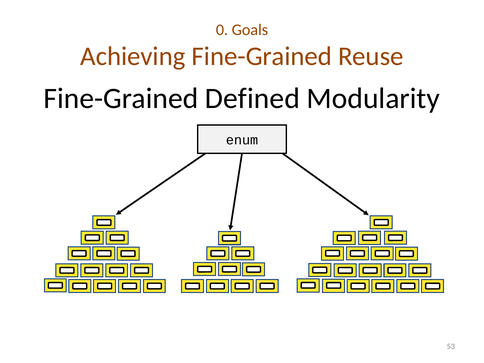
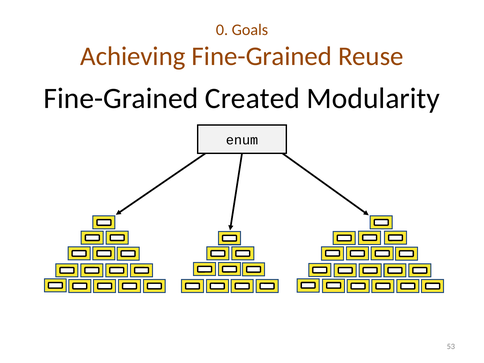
Defined: Defined -> Created (252, 98)
